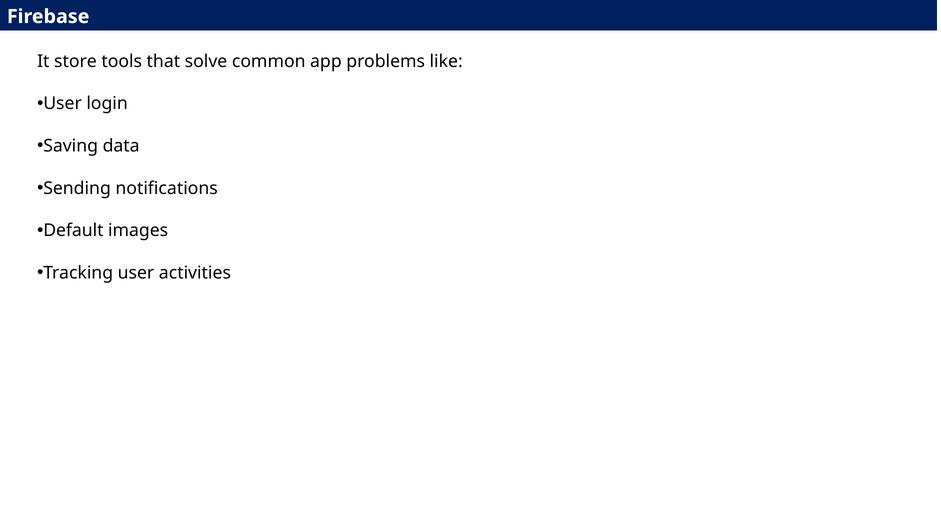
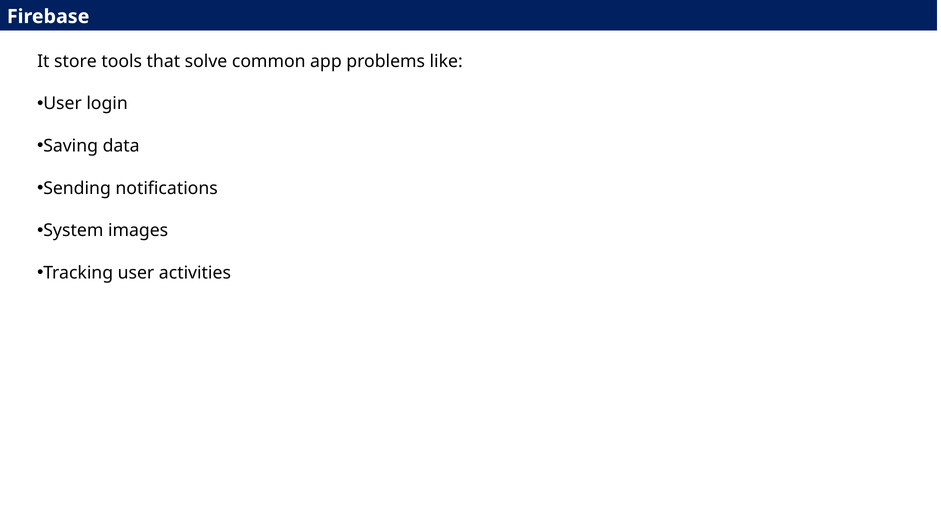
Default: Default -> System (73, 231)
